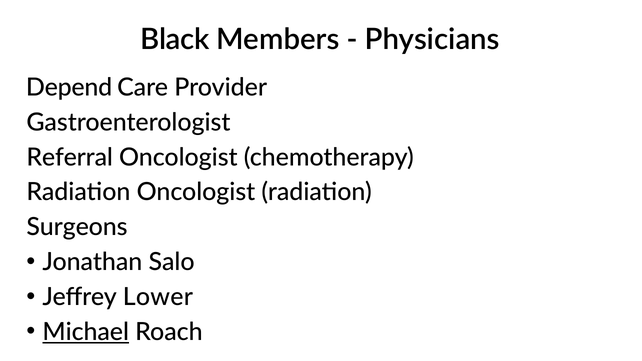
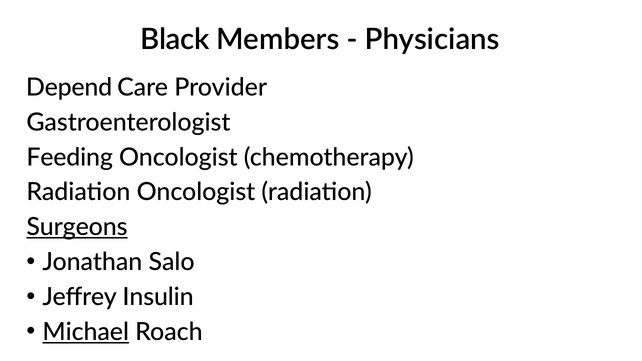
Referral: Referral -> Feeding (70, 157)
Surgeons underline: none -> present (77, 227)
Lower: Lower -> Insulin (158, 297)
